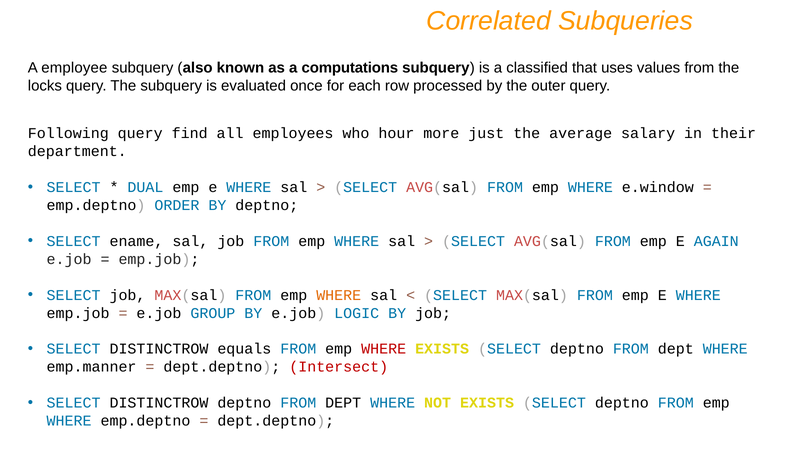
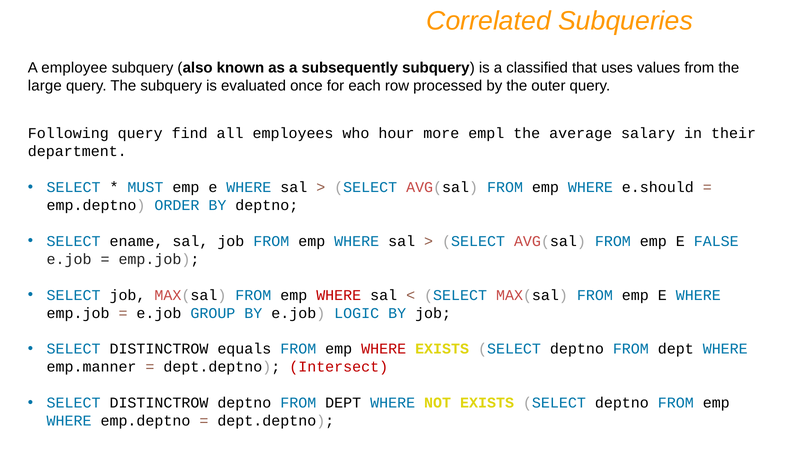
computations: computations -> subsequently (350, 68)
locks: locks -> large (45, 86)
just: just -> empl (486, 134)
DUAL: DUAL -> MUST (145, 188)
e.window: e.window -> e.should (658, 188)
AGAIN: AGAIN -> FALSE (716, 242)
WHERE colour: orange -> red (339, 295)
